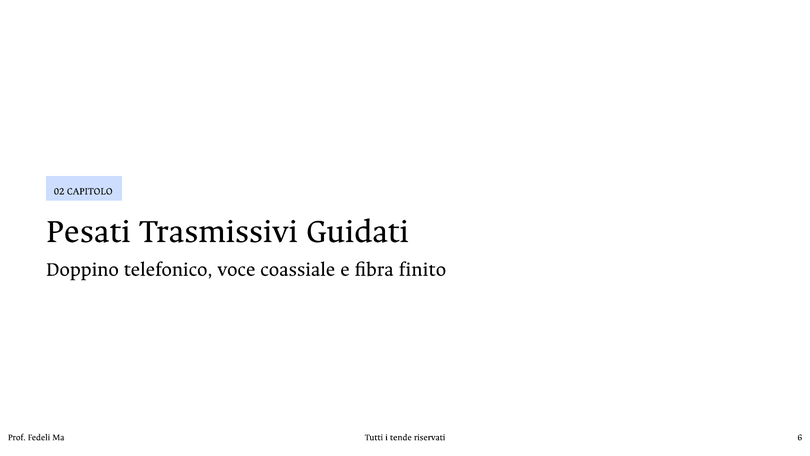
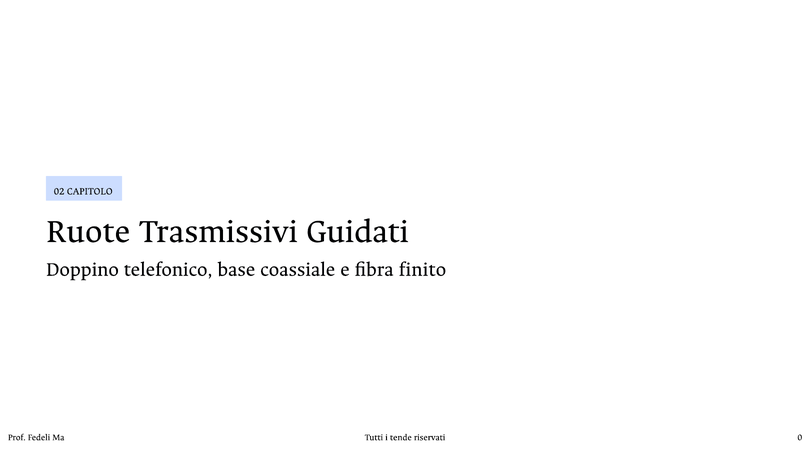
Pesati: Pesati -> Ruote (88, 231)
voce: voce -> base (236, 269)
6: 6 -> 0 (800, 437)
